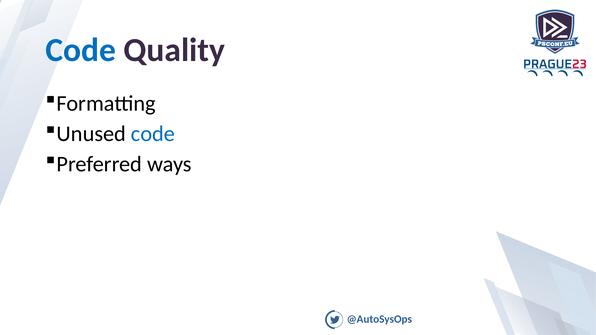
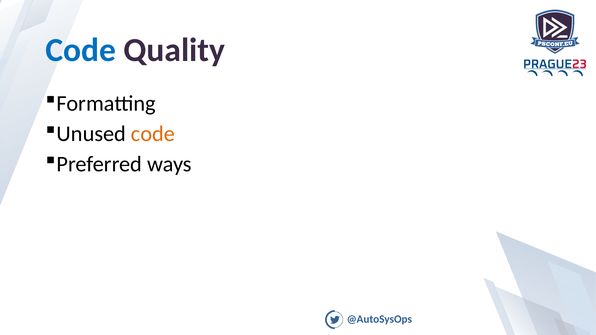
code colour: blue -> orange (153, 134)
